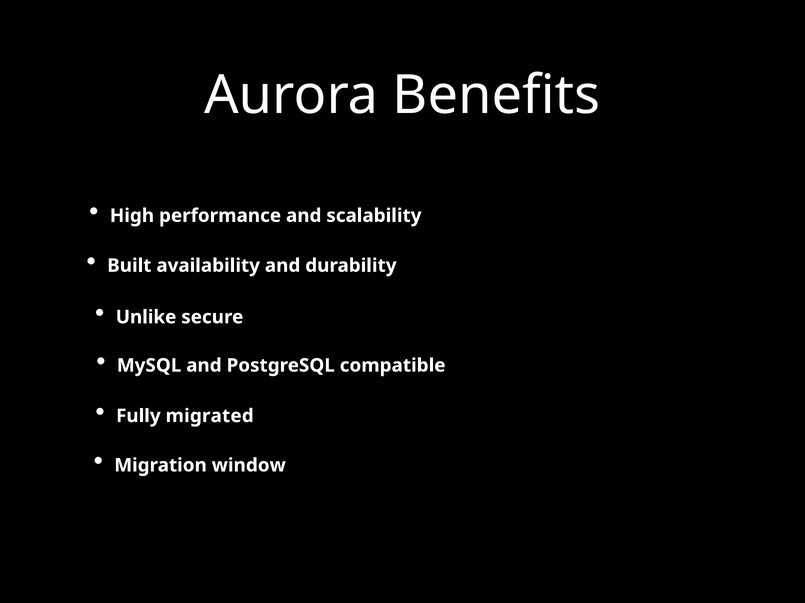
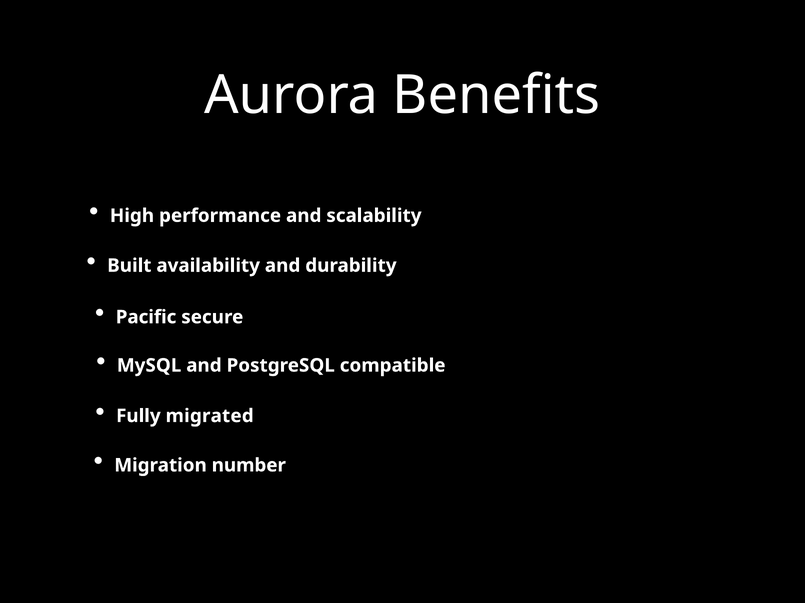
Unlike: Unlike -> Pacific (146, 317)
window: window -> number (249, 466)
